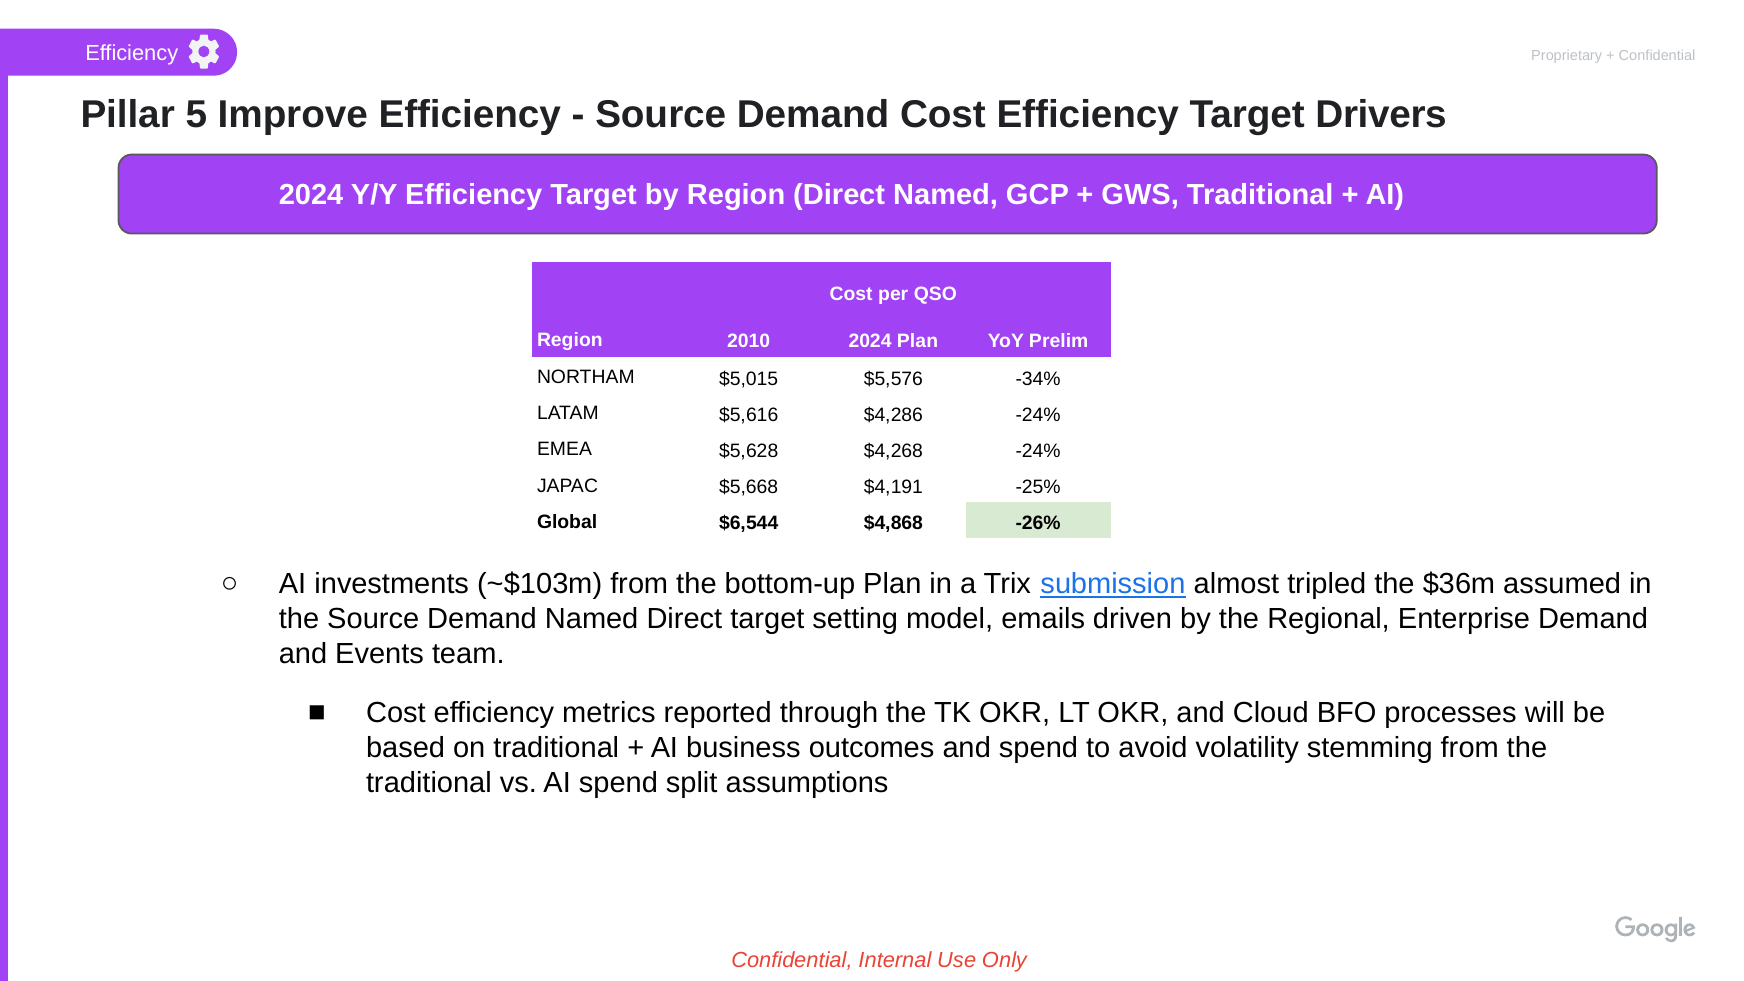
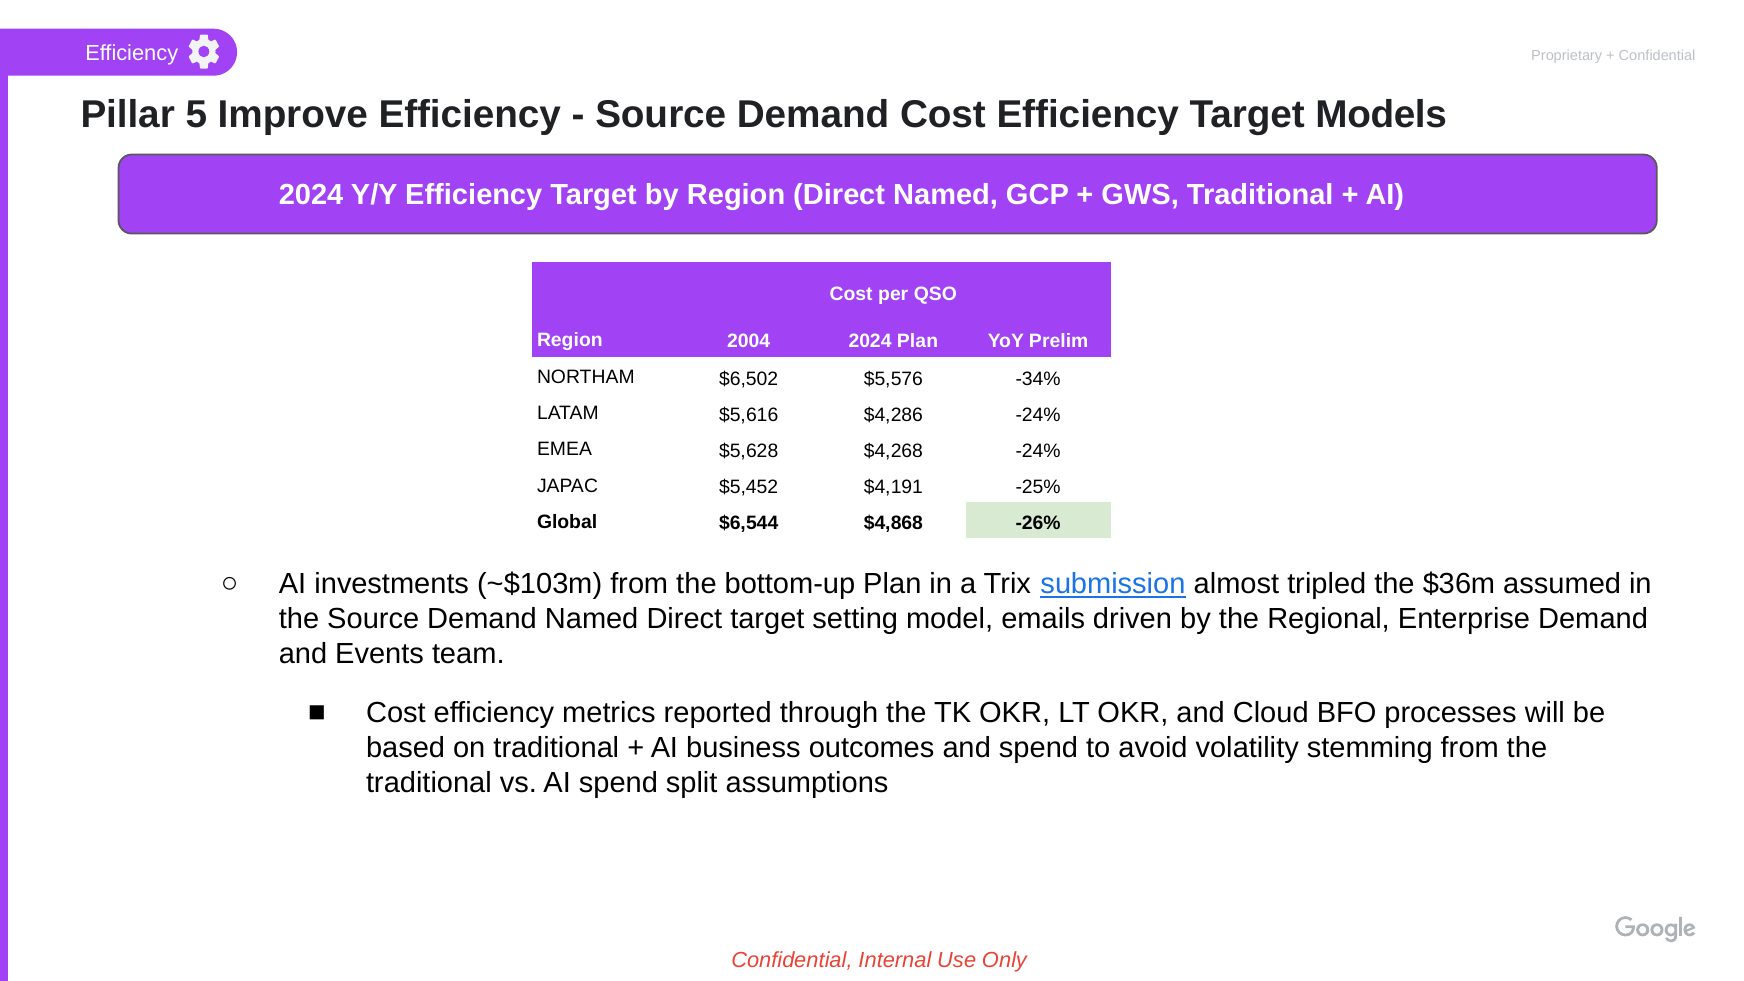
Drivers: Drivers -> Models (1381, 115)
2010: 2010 -> 2004 (749, 341)
$5,015: $5,015 -> $6,502 (749, 379)
$5,668: $5,668 -> $5,452 (749, 488)
